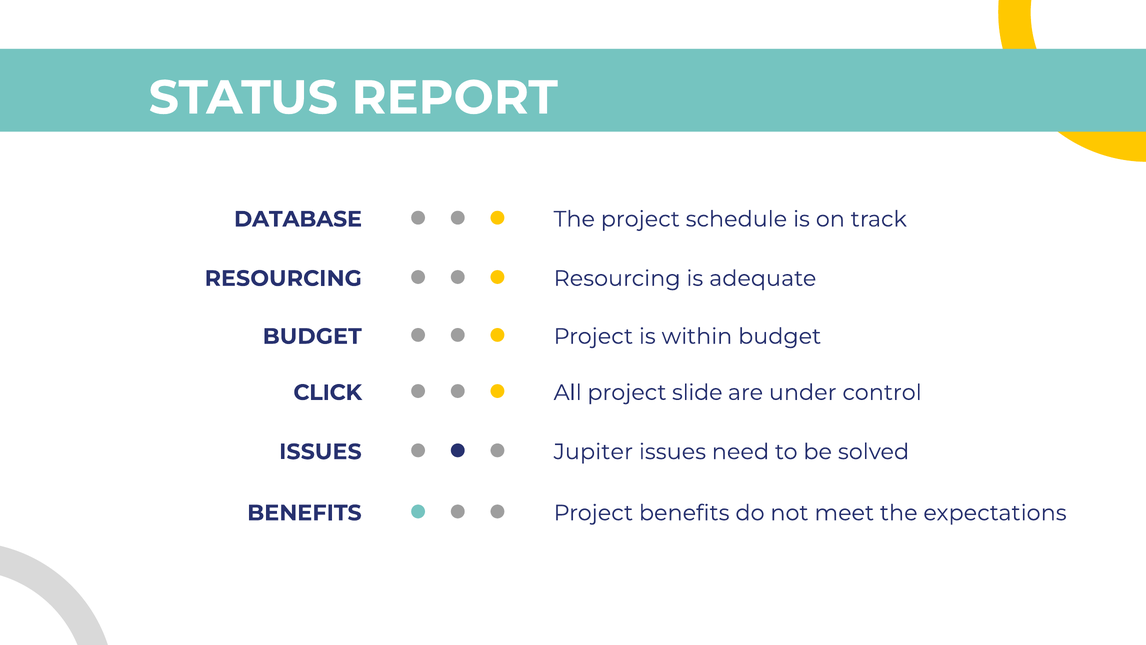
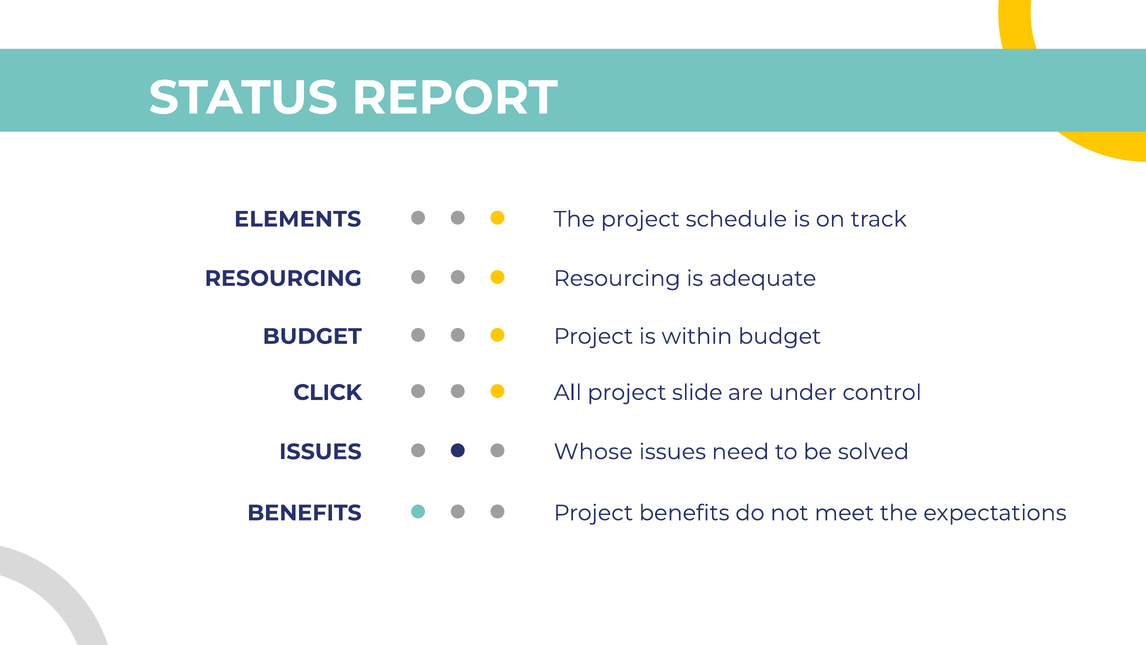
DATABASE: DATABASE -> ELEMENTS (298, 219)
Jupiter: Jupiter -> Whose (593, 452)
